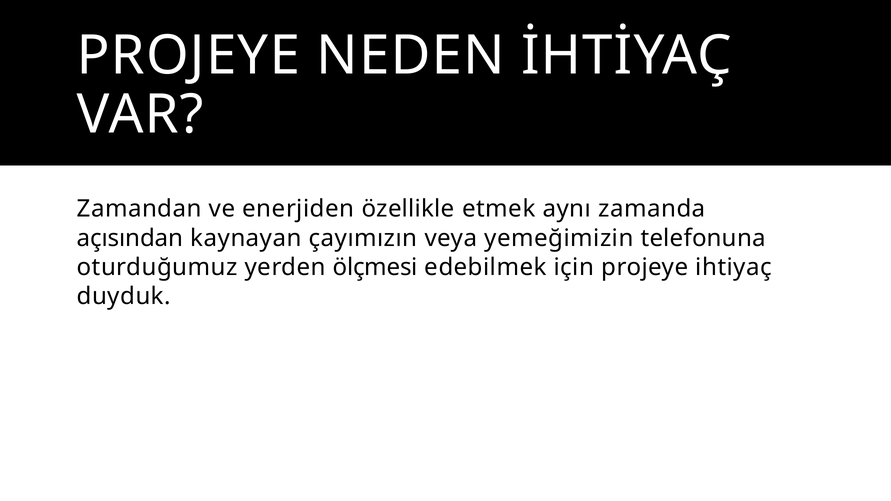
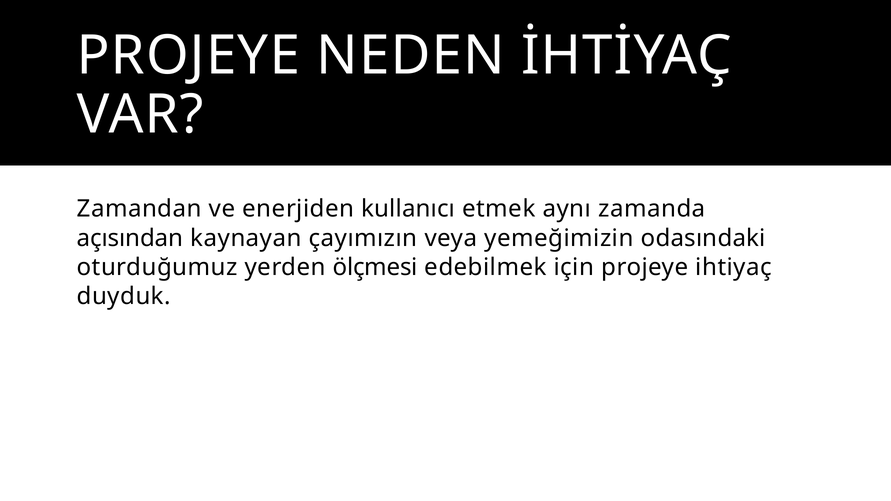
özellikle: özellikle -> kullanıcı (408, 209)
telefonuna: telefonuna -> odasındaki (703, 238)
